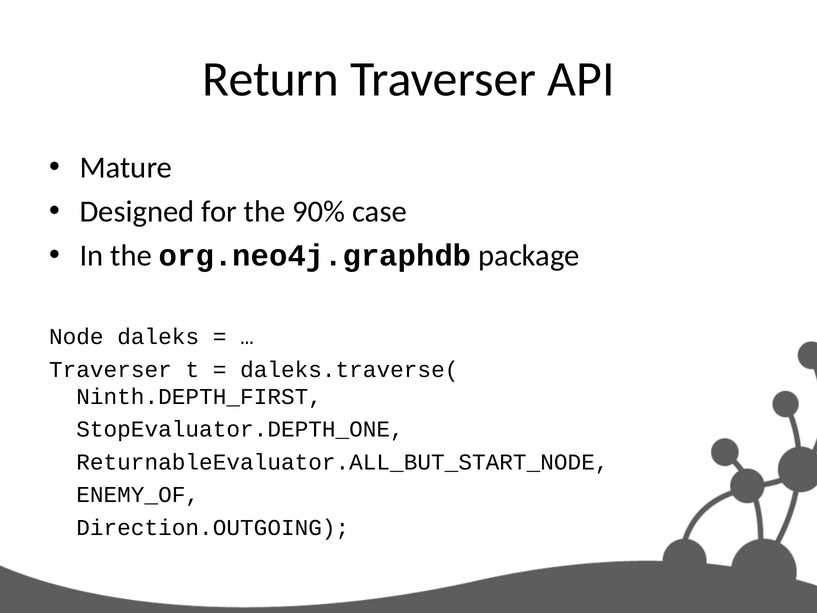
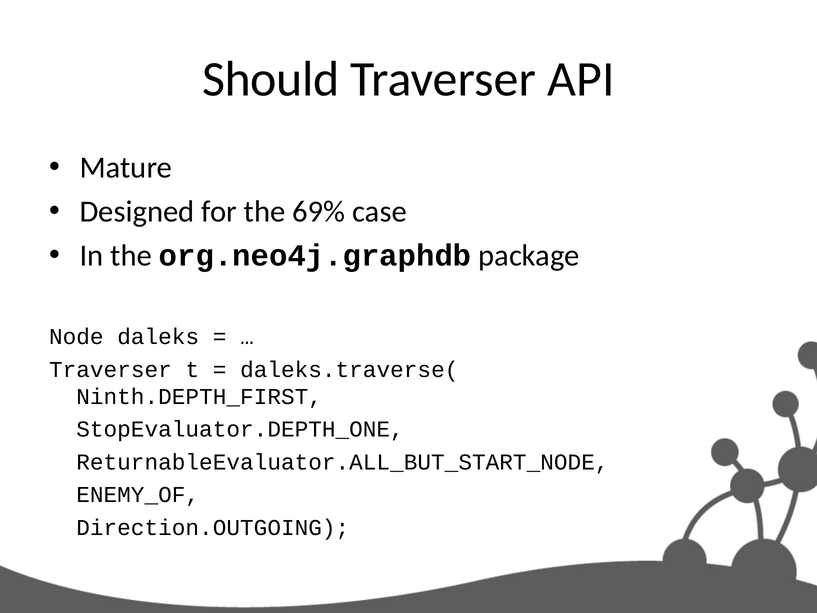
Return: Return -> Should (271, 79)
90%: 90% -> 69% (319, 212)
